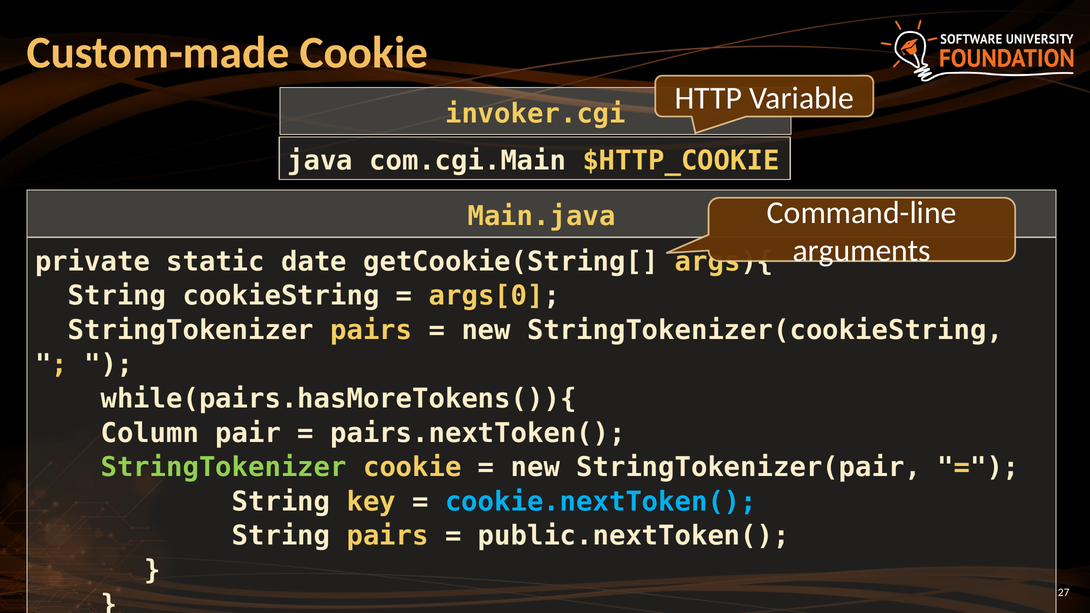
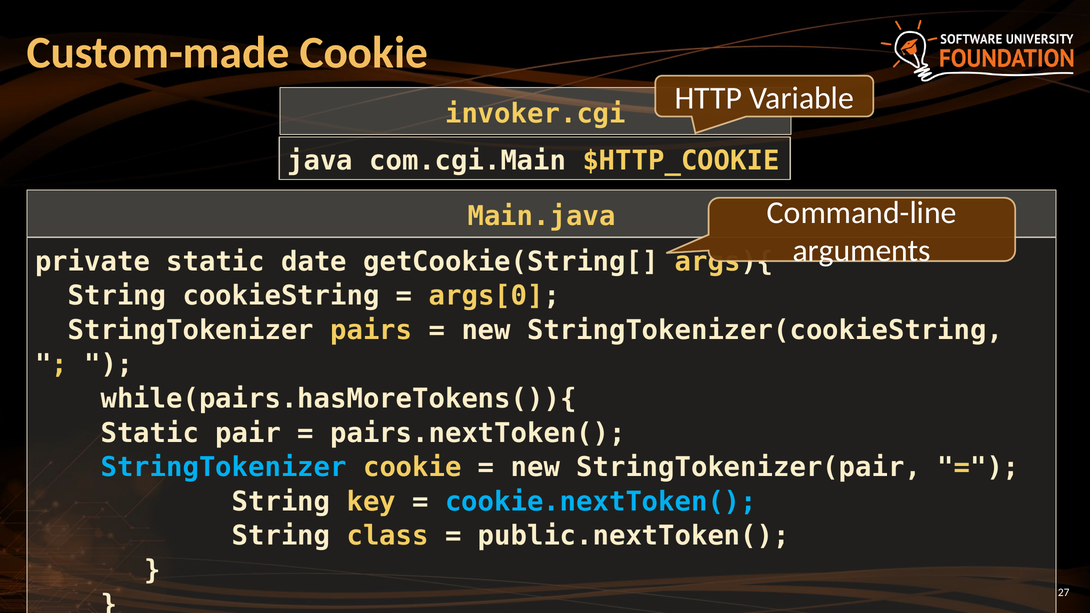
Column: Column -> Static (150, 433)
StringTokenizer colour: light green -> light blue (224, 468)
String pairs: pairs -> class (388, 536)
